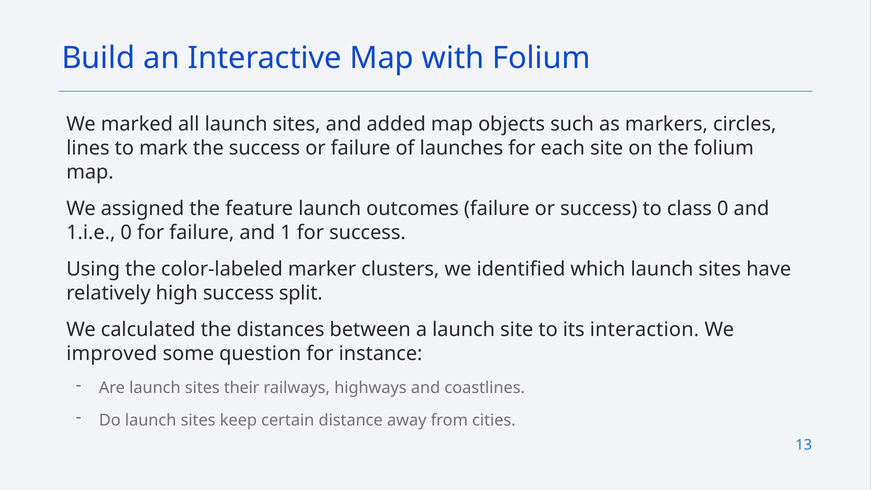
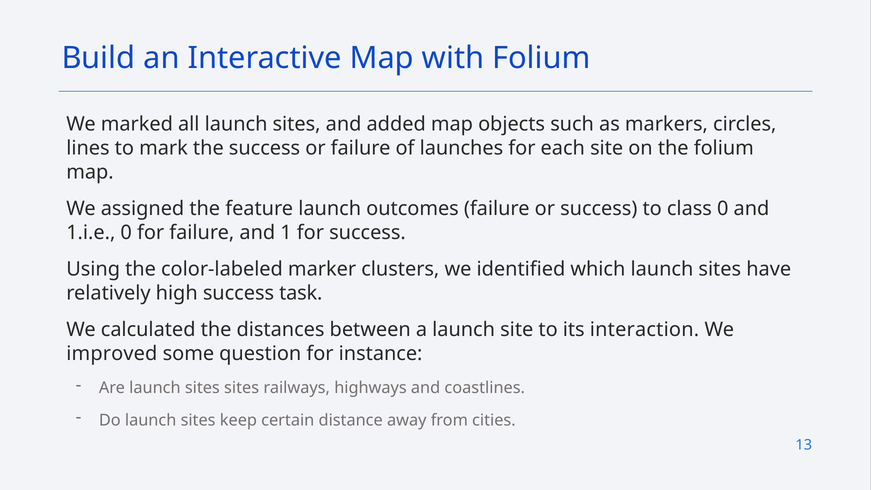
split: split -> task (301, 293)
sites their: their -> sites (242, 388)
